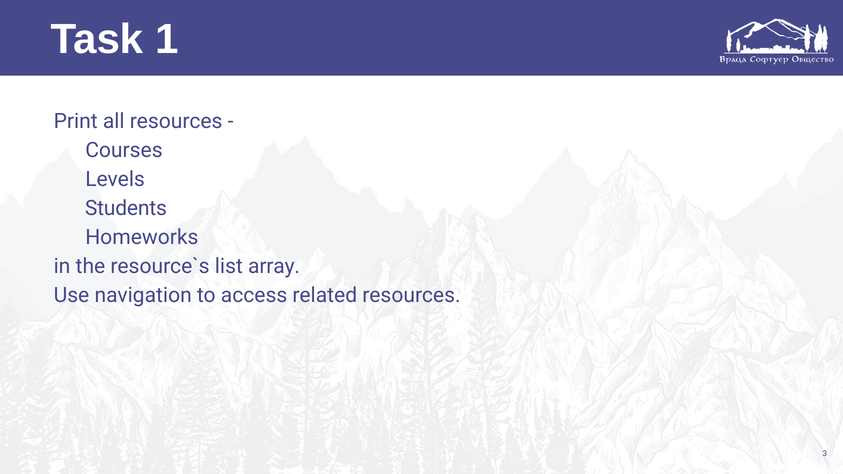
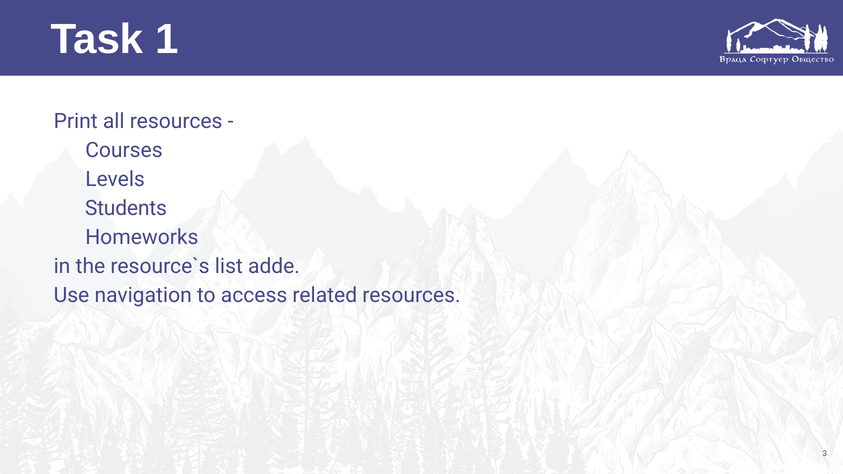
array: array -> adde (274, 267)
